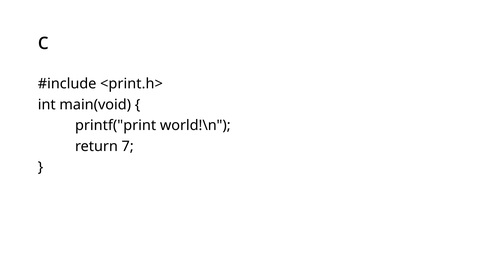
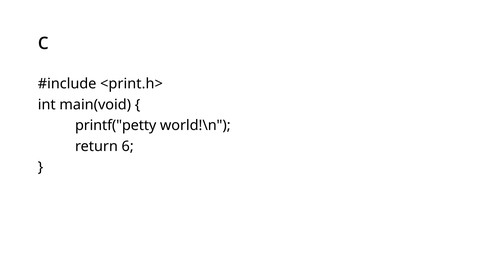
printf("print: printf("print -> printf("petty (116, 125)
7: 7 -> 6 (128, 146)
